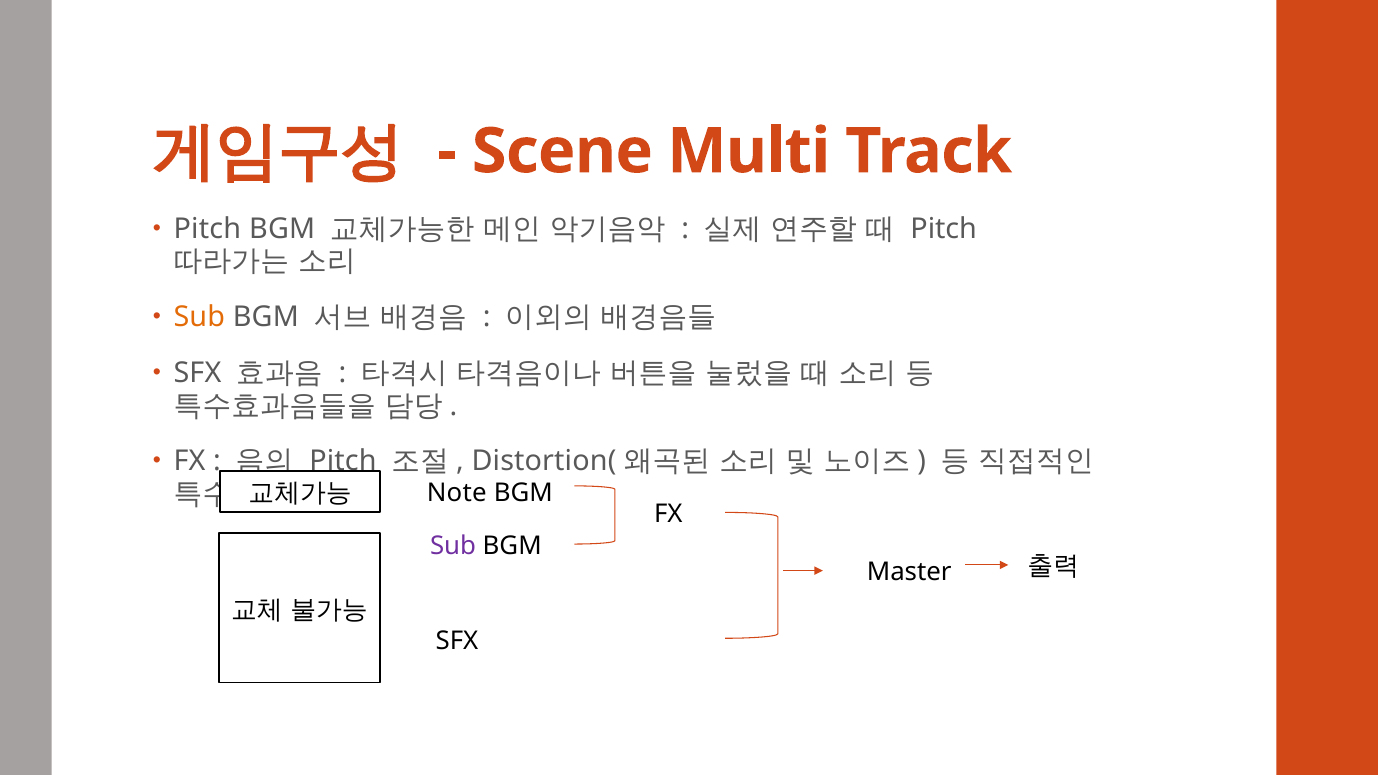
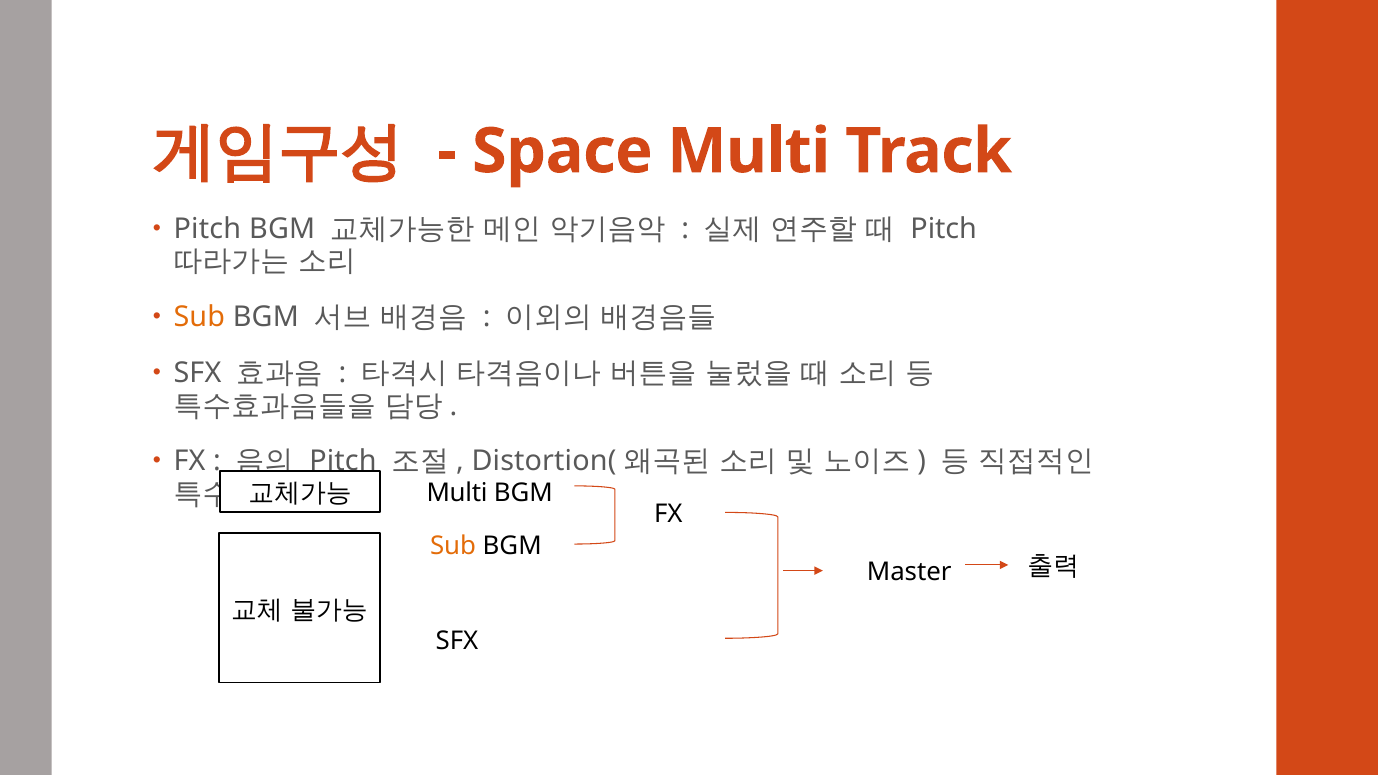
Scene: Scene -> Space (562, 151)
Note: Note -> Multi (457, 493)
Sub colour: purple -> orange (453, 546)
